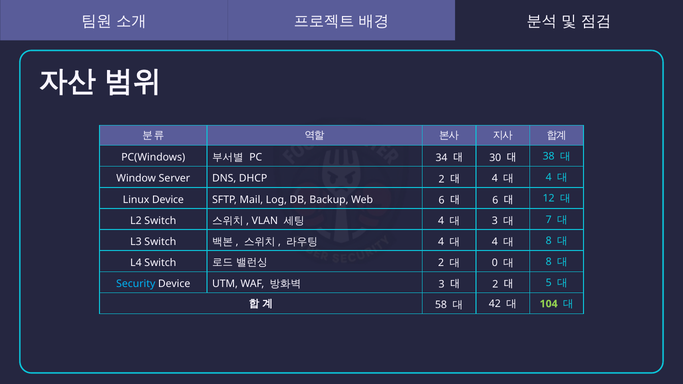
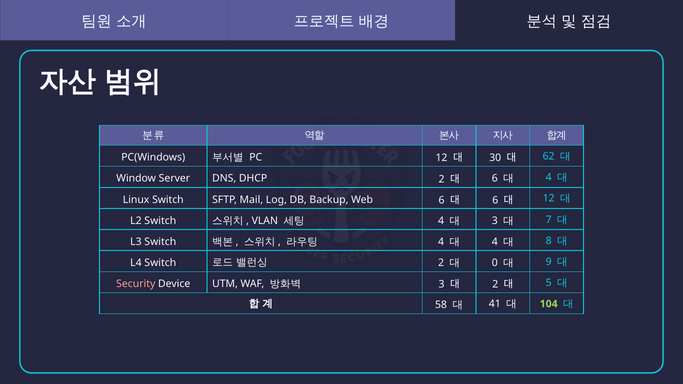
PC 34: 34 -> 12 (441, 158)
38: 38 -> 62 (549, 156)
4: 4 -> 6 (495, 179)
Linux Device: Device -> Switch (168, 200)
8: 8 -> 9 (549, 262)
Security colour: light blue -> pink (136, 284)
42: 42 -> 41 (495, 304)
